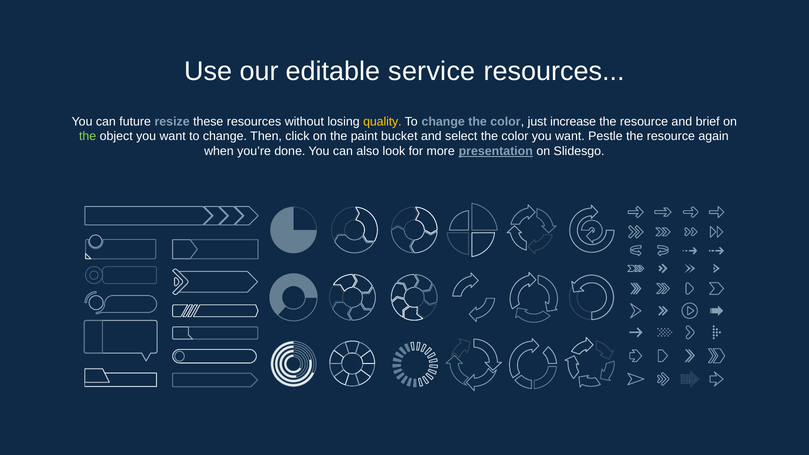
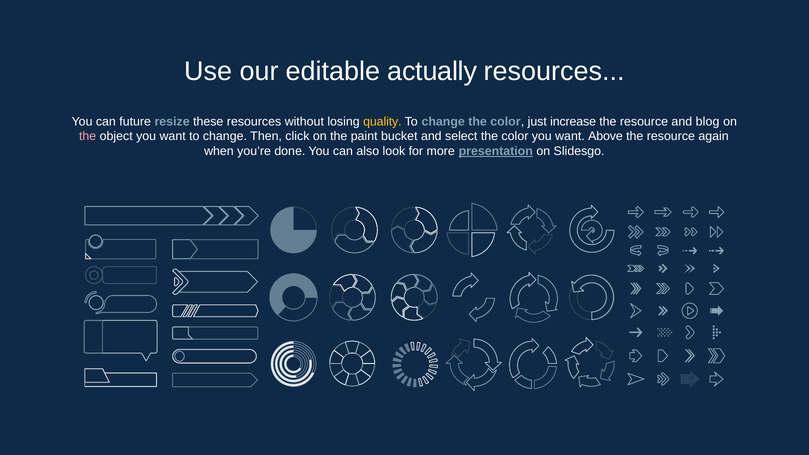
service: service -> actually (432, 71)
brief: brief -> blog (708, 121)
the colour: light green -> pink (88, 136)
Pestle: Pestle -> Above (605, 136)
